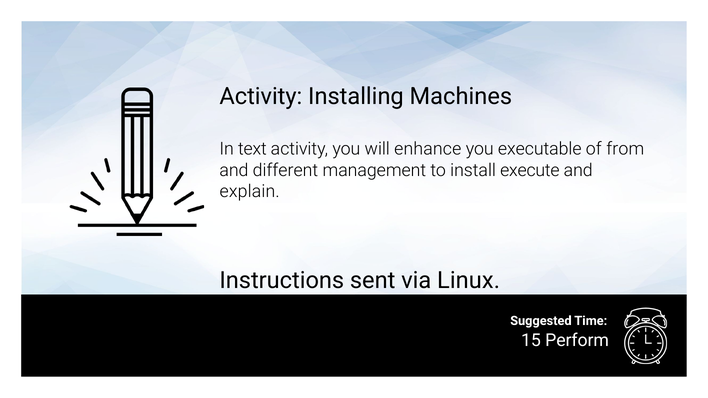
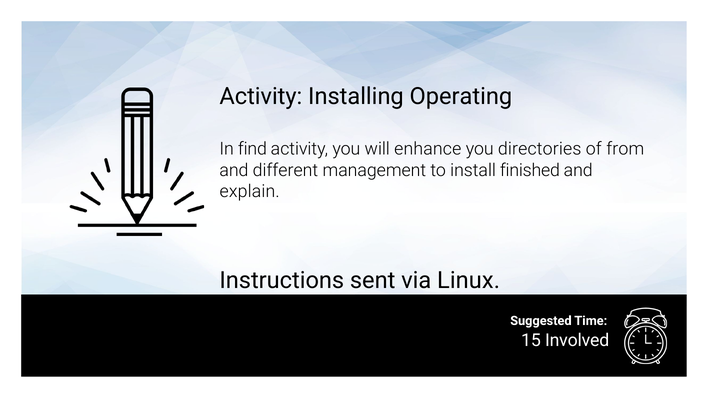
Machines: Machines -> Operating (461, 97)
text: text -> find (252, 149)
executable: executable -> directories (540, 149)
execute: execute -> finished (530, 170)
Perform: Perform -> Involved (577, 340)
